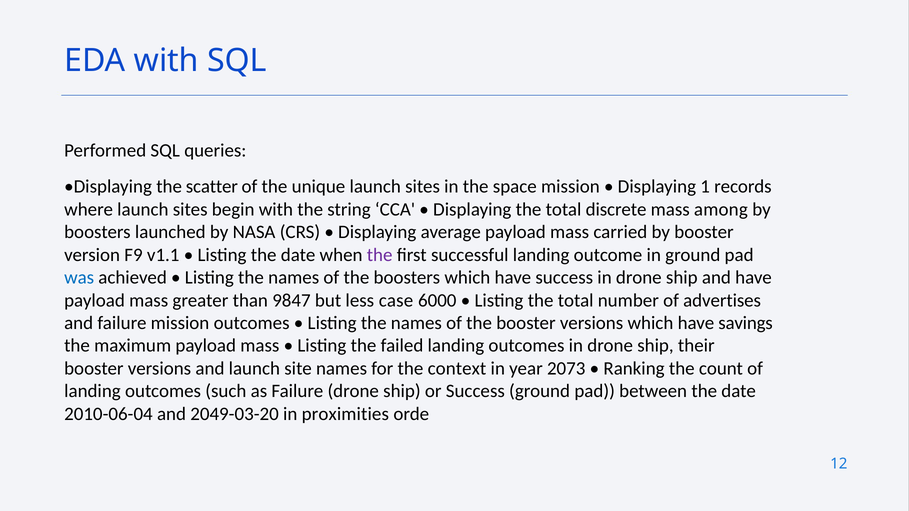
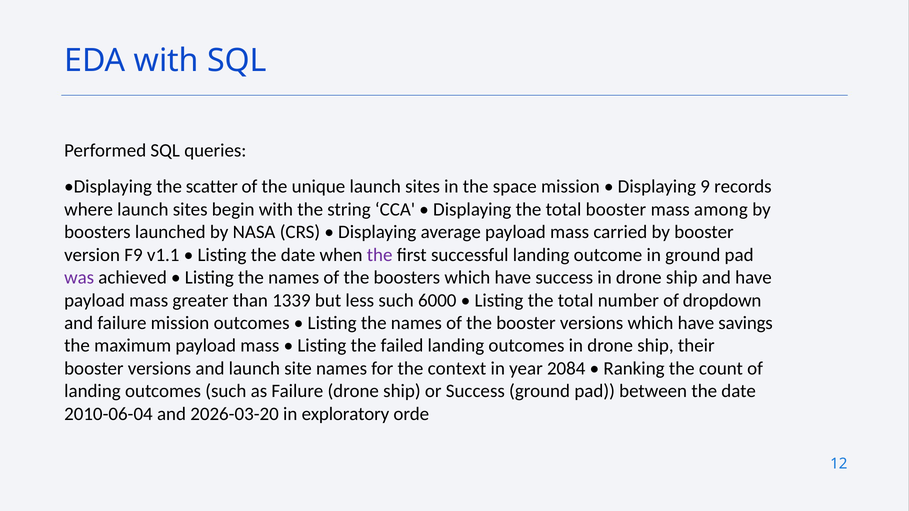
1: 1 -> 9 (705, 187)
total discrete: discrete -> booster (616, 210)
was colour: blue -> purple (79, 278)
9847: 9847 -> 1339 (291, 300)
less case: case -> such (396, 300)
advertises: advertises -> dropdown (722, 300)
2073: 2073 -> 2084 (566, 369)
2049-03-20: 2049-03-20 -> 2026-03-20 (235, 414)
proximities: proximities -> exploratory (345, 414)
